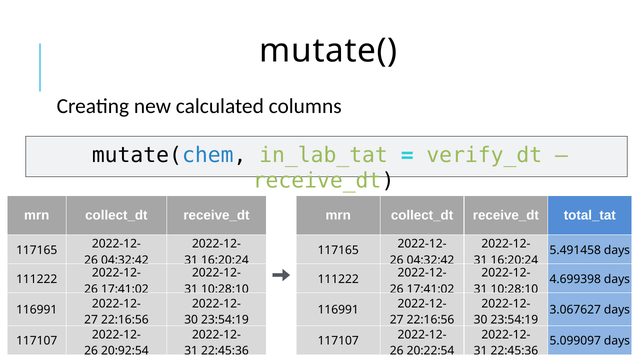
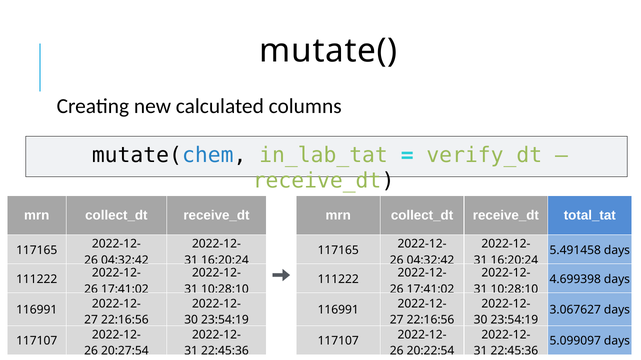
20:92:54: 20:92:54 -> 20:27:54 (125, 352)
